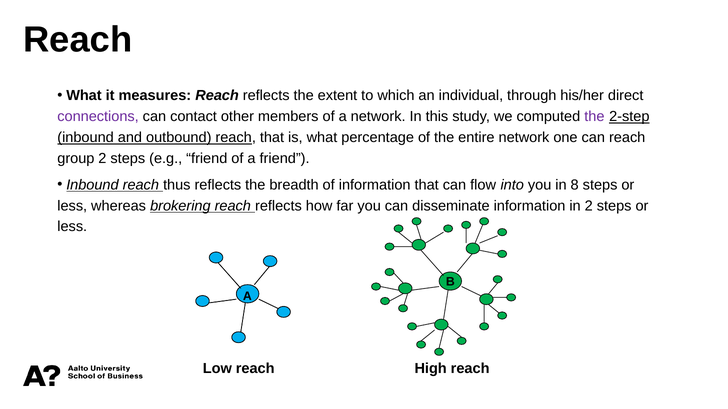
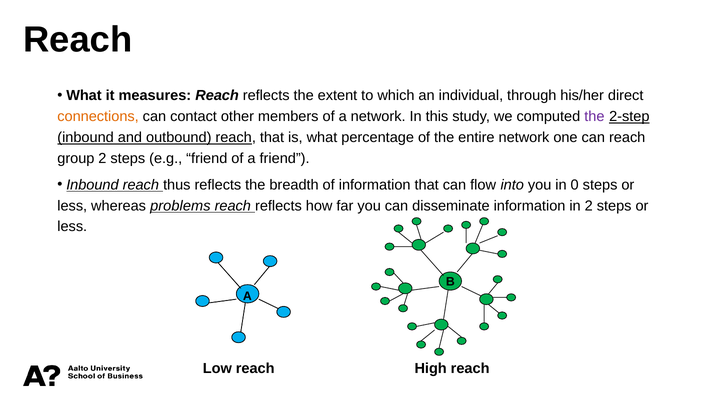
connections colour: purple -> orange (98, 117)
8: 8 -> 0 (575, 185)
brokering: brokering -> problems (180, 206)
